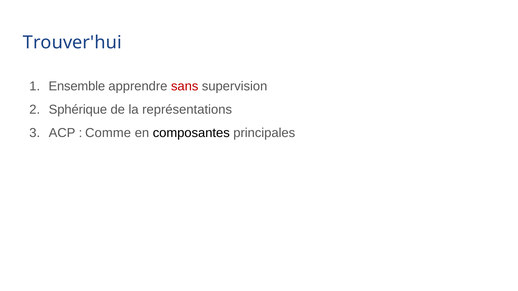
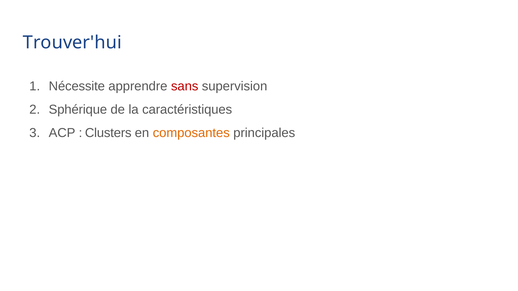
Ensemble: Ensemble -> Nécessite (77, 86)
représentations: représentations -> caractéristiques (187, 110)
Comme: Comme -> Clusters (108, 133)
composantes colour: black -> orange (191, 133)
